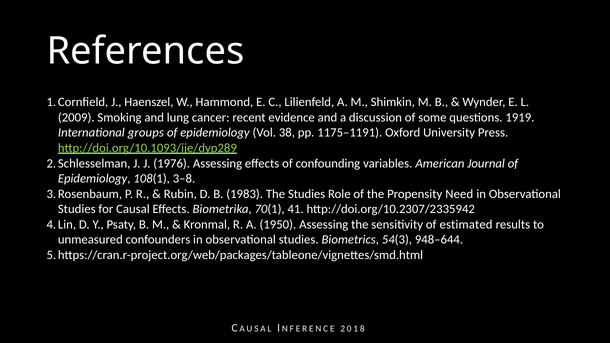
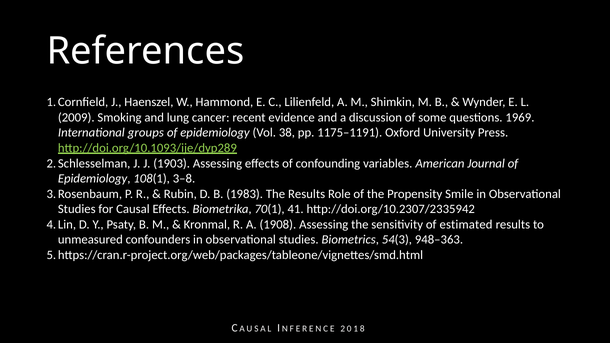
1919: 1919 -> 1969 (520, 117)
1976: 1976 -> 1903 (172, 163)
The Studies: Studies -> Results (307, 194)
Need: Need -> Smile (459, 194)
1950: 1950 -> 1908 (278, 224)
948–644: 948–644 -> 948–363 (439, 240)
